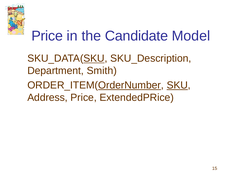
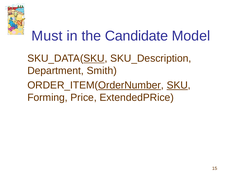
Price: Price -> Must (47, 36)
Address: Address -> Forming (47, 97)
